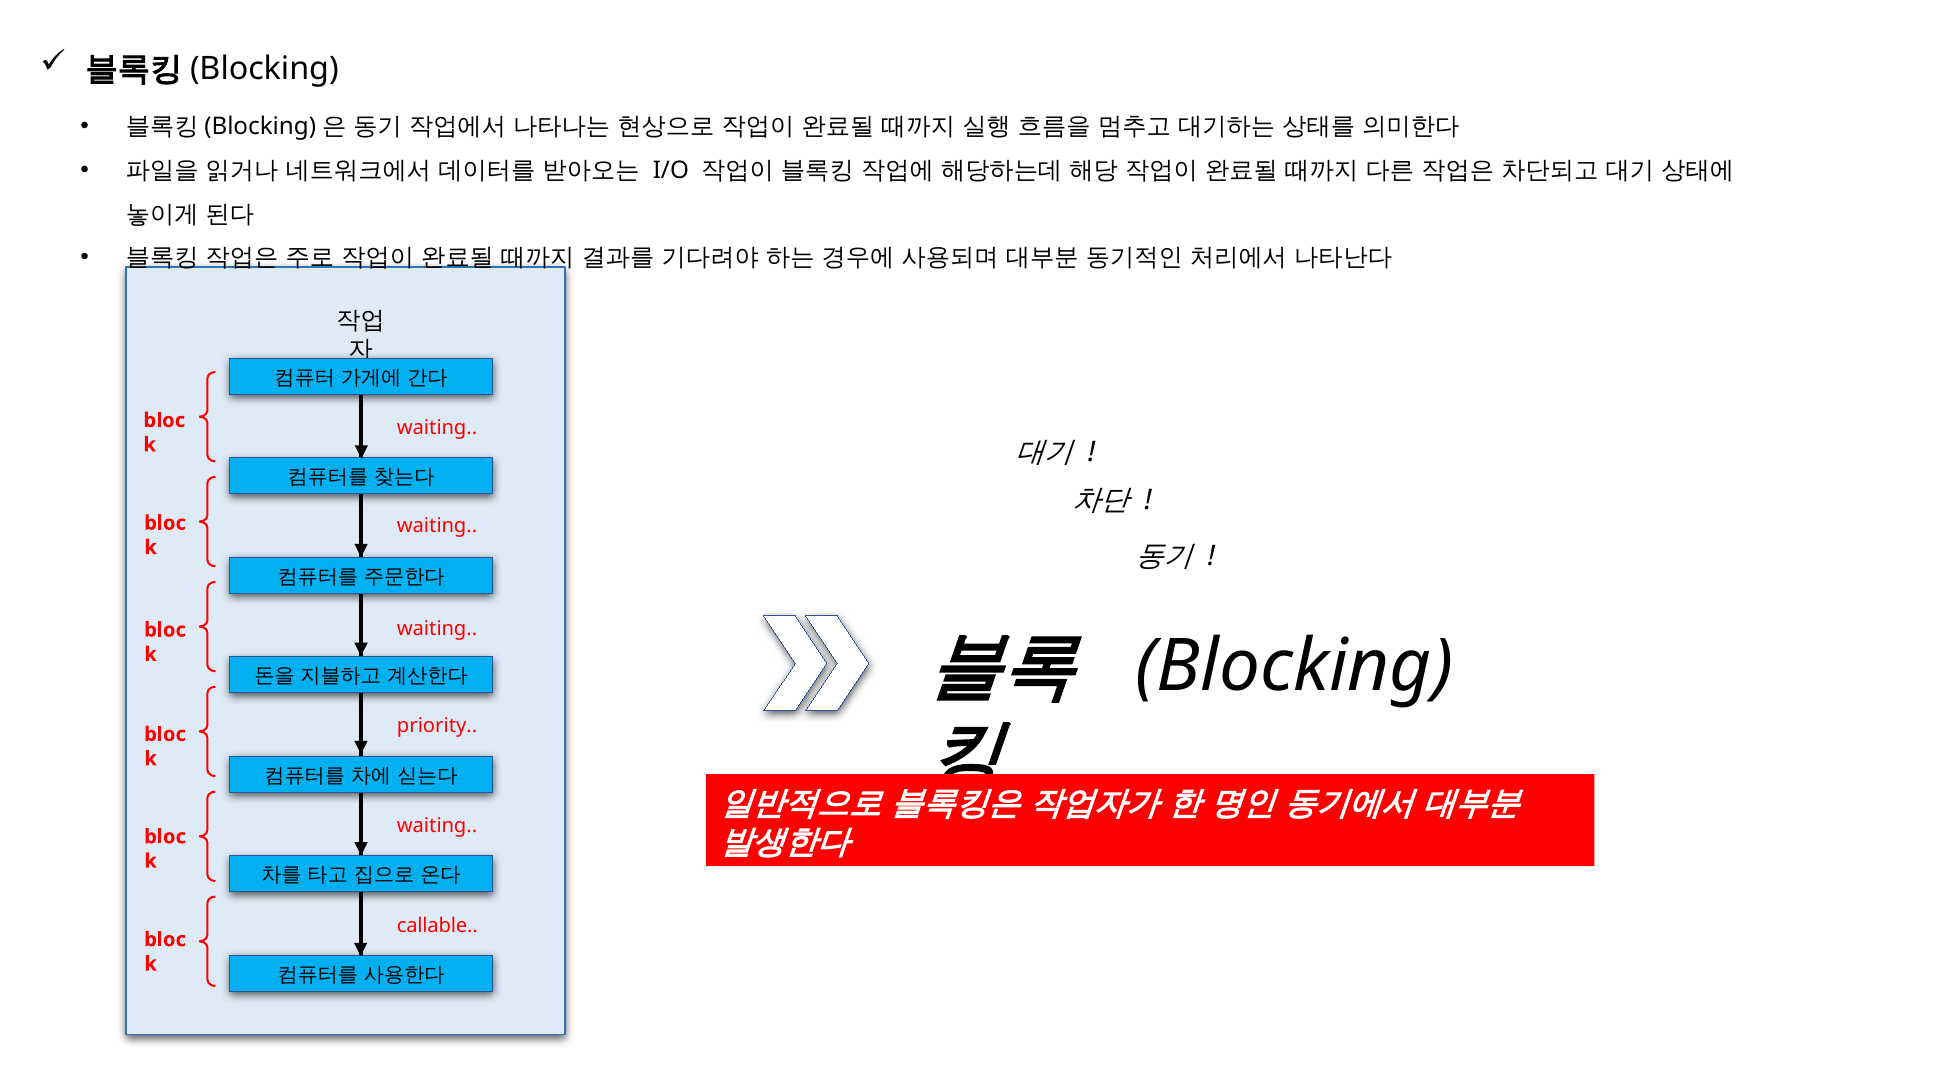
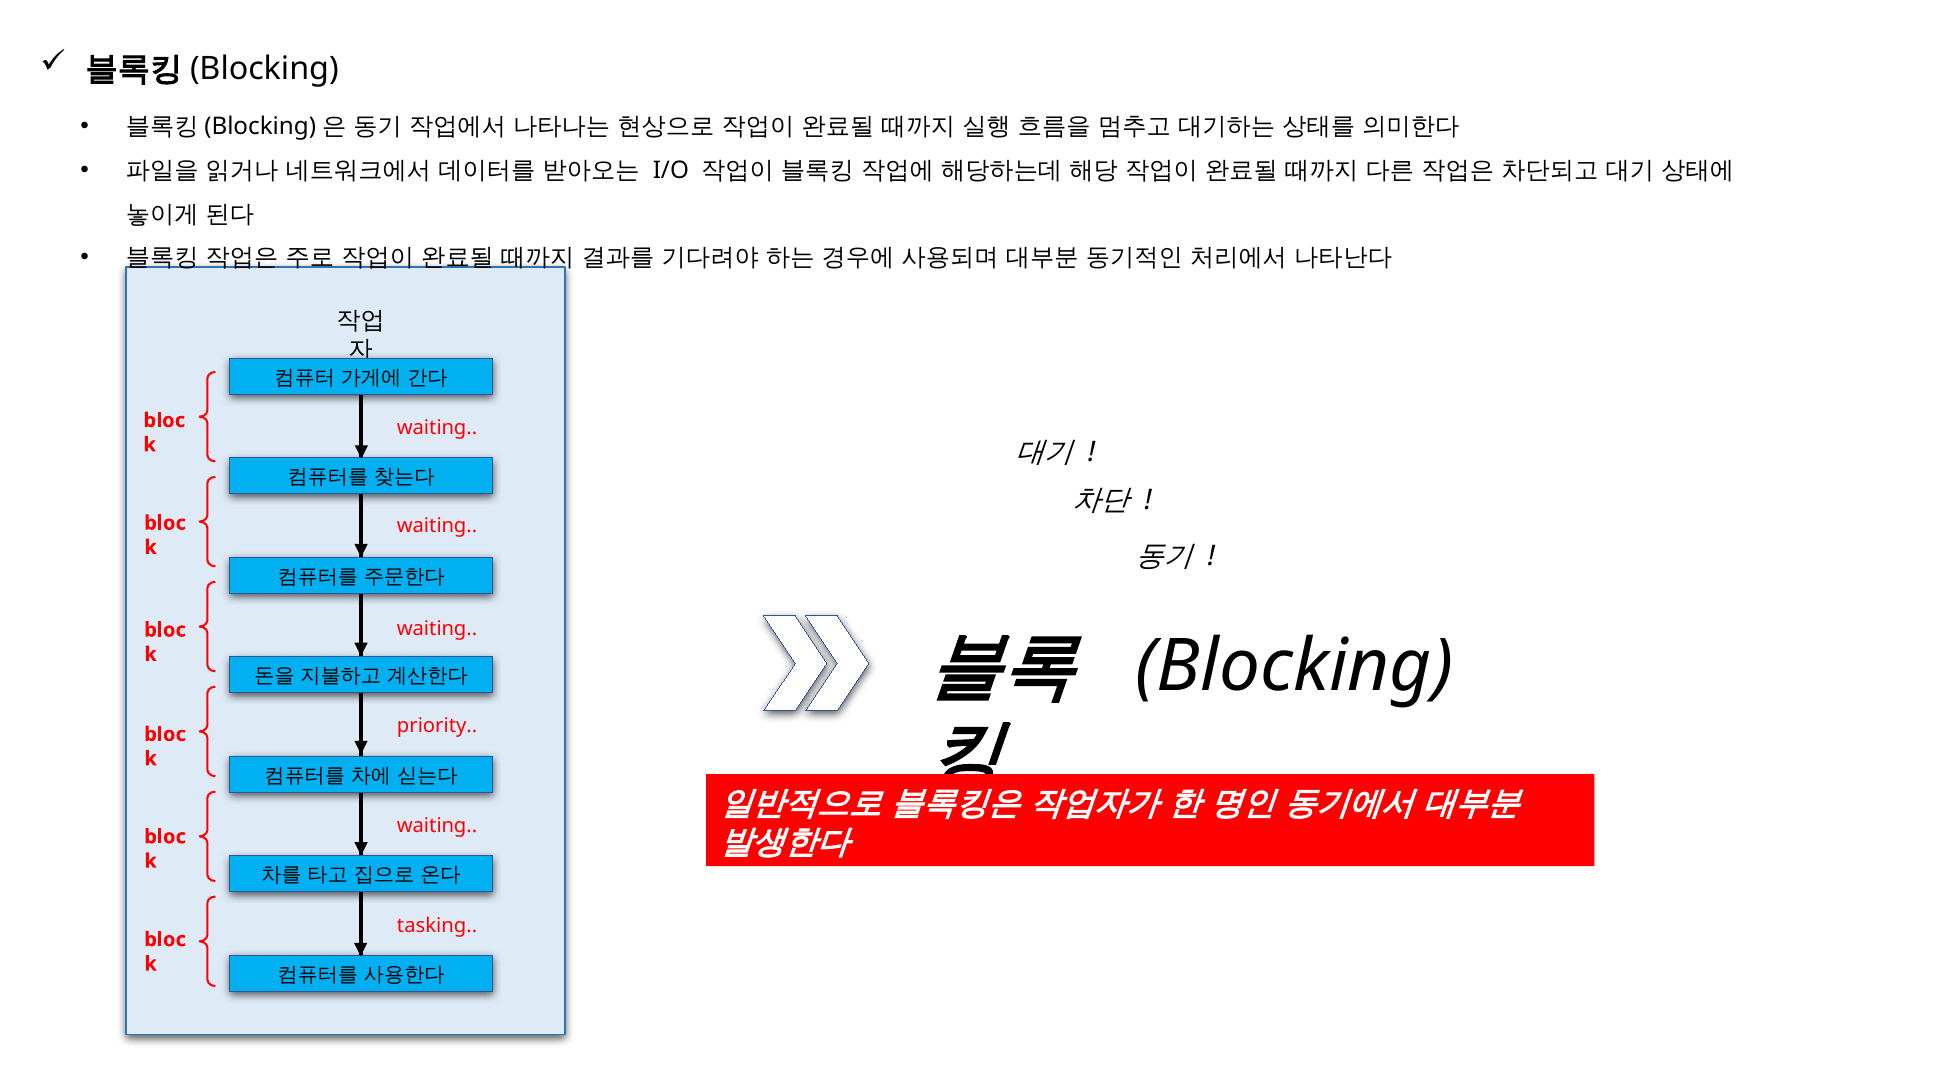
callable: callable -> tasking (437, 925)
